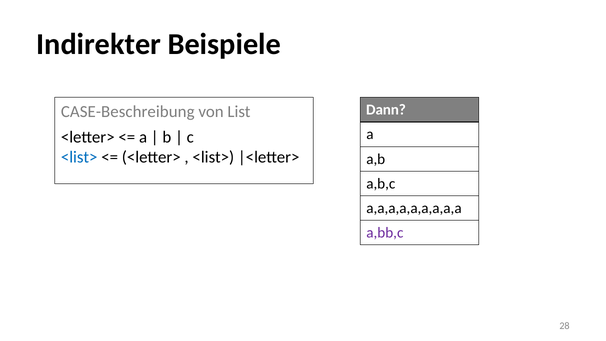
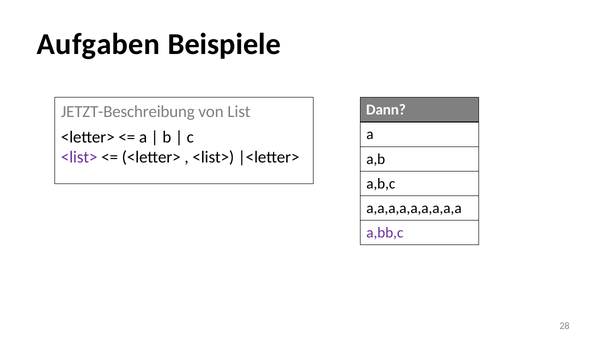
Indirekter: Indirekter -> Aufgaben (98, 44)
CASE-Beschreibung: CASE-Beschreibung -> JETZT-Beschreibung (128, 112)
<list> colour: blue -> purple (79, 157)
